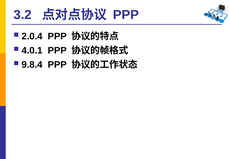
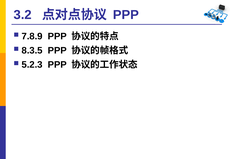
2.0.4: 2.0.4 -> 7.8.9 (32, 36)
4.0.1: 4.0.1 -> 8.3.5 (32, 51)
9.8.4: 9.8.4 -> 5.2.3 (32, 65)
